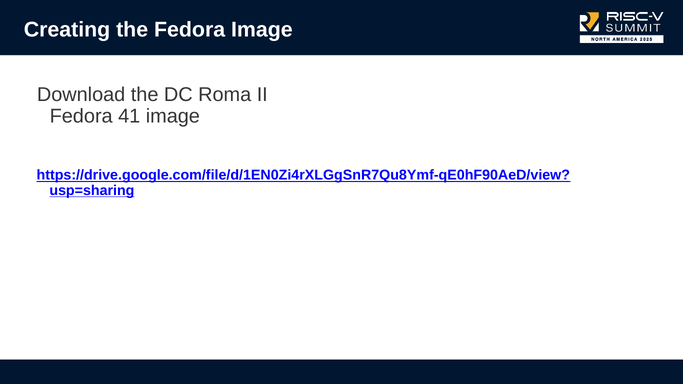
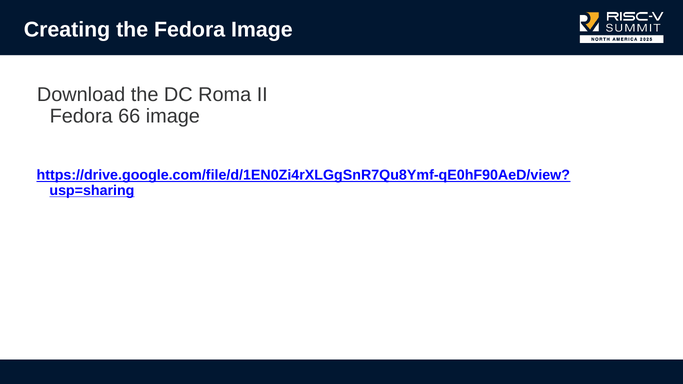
41: 41 -> 66 (129, 116)
